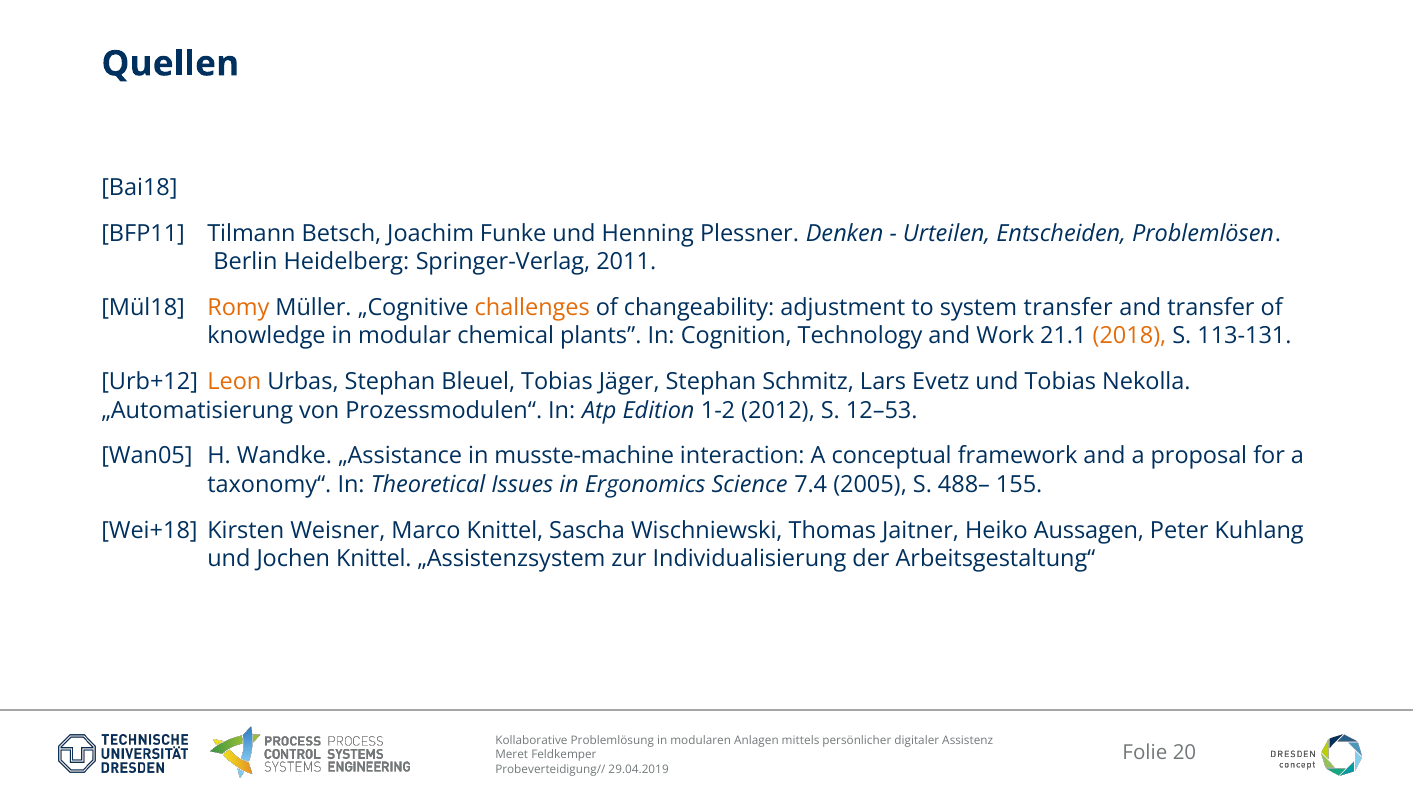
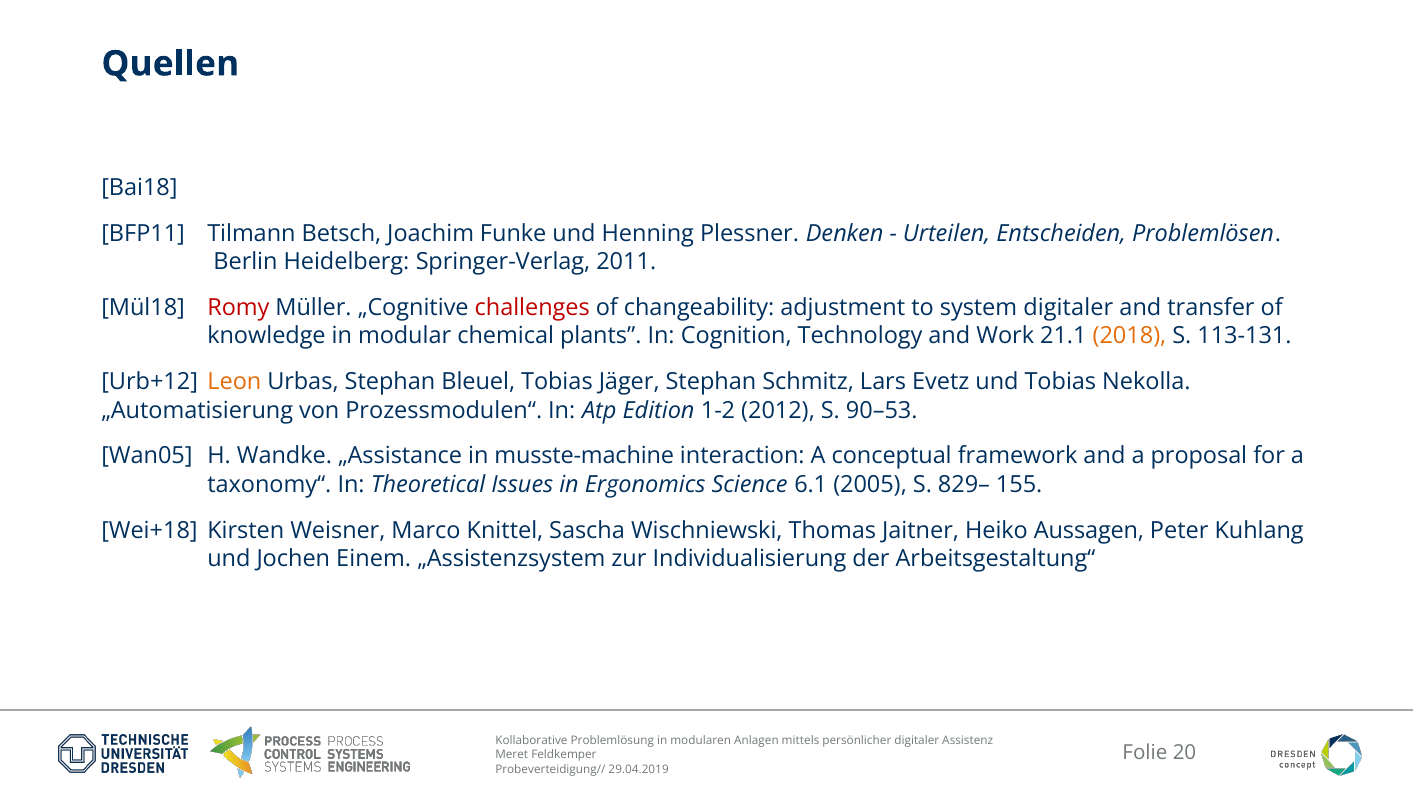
Romy colour: orange -> red (238, 308)
challenges colour: orange -> red (532, 308)
system transfer: transfer -> digitaler (1068, 308)
12–53: 12–53 -> 90–53 (882, 410)
7.4: 7.4 -> 6.1 (811, 484)
488–: 488– -> 829– (964, 484)
Jochen Knittel: Knittel -> Einem (374, 558)
